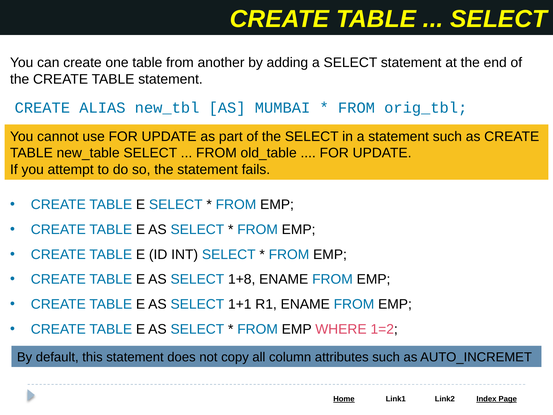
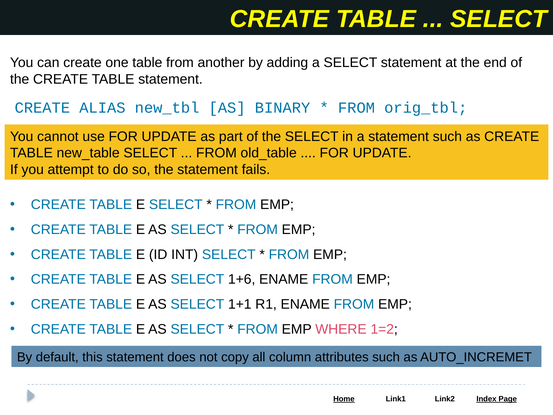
MUMBAI: MUMBAI -> BINARY (283, 108)
1+8: 1+8 -> 1+6 (242, 279)
